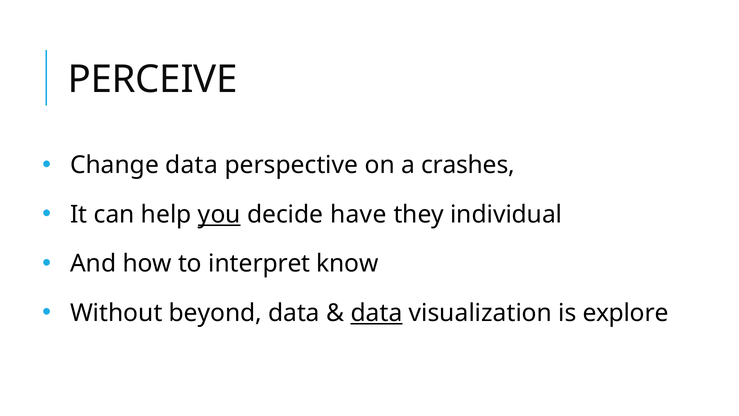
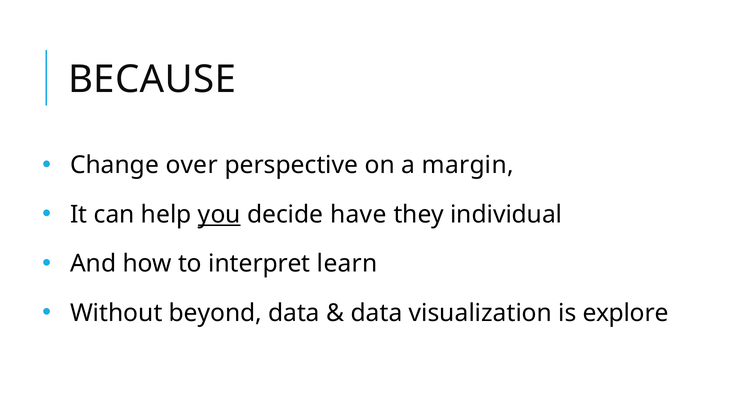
PERCEIVE: PERCEIVE -> BECAUSE (152, 79)
Change data: data -> over (192, 165)
crashes: crashes -> margin (468, 165)
know: know -> learn (347, 264)
data underline: present -> none (377, 313)
